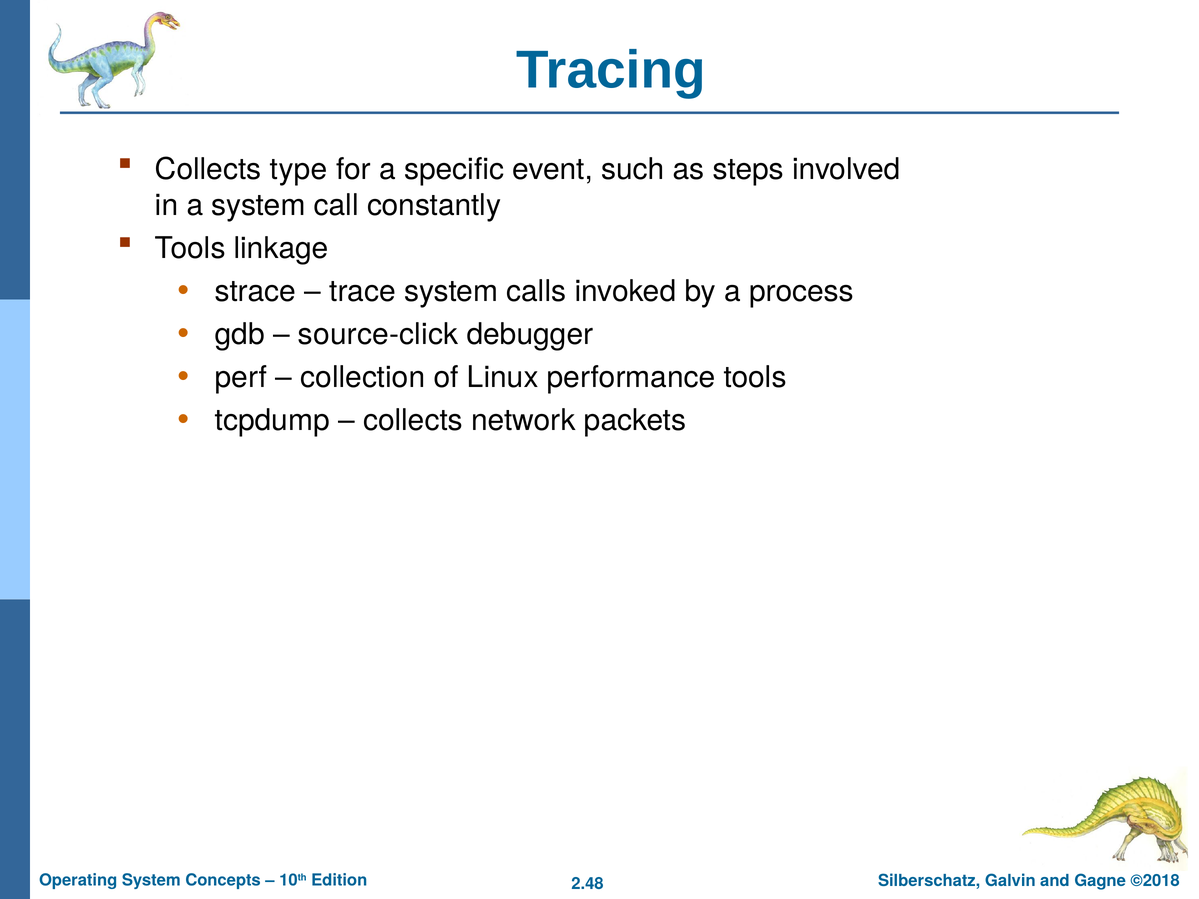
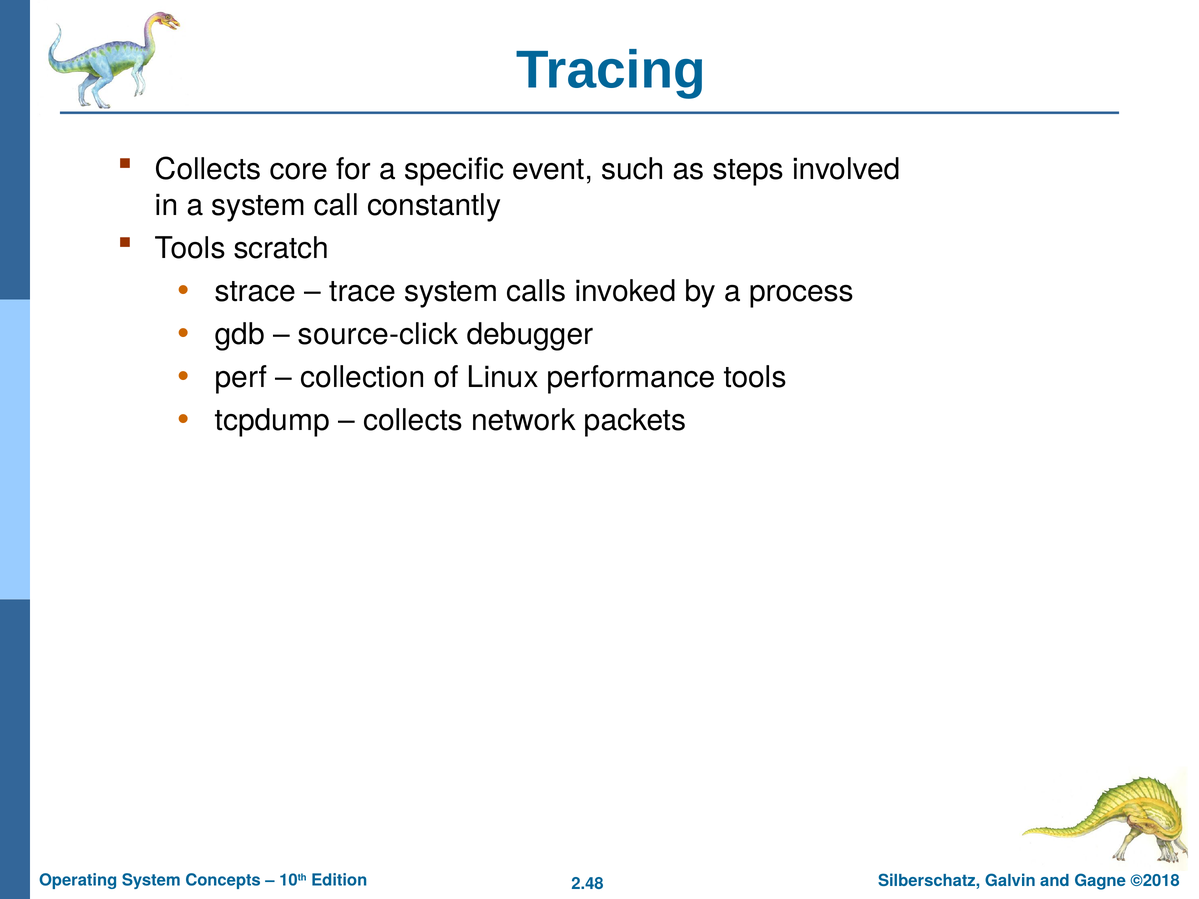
type: type -> core (299, 170)
linkage: linkage -> scratch (281, 249)
